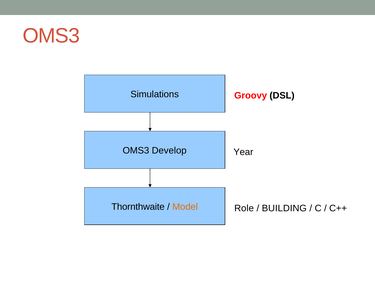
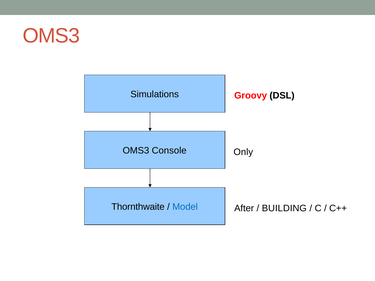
Develop: Develop -> Console (169, 151)
Year: Year -> Only (243, 152)
Model colour: orange -> blue (185, 207)
Role: Role -> After (244, 208)
